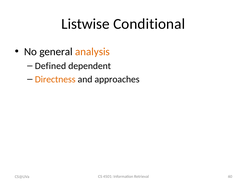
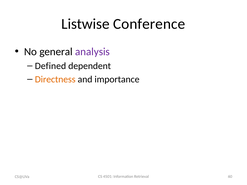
Conditional: Conditional -> Conference (149, 24)
analysis colour: orange -> purple (92, 52)
approaches: approaches -> importance (117, 79)
